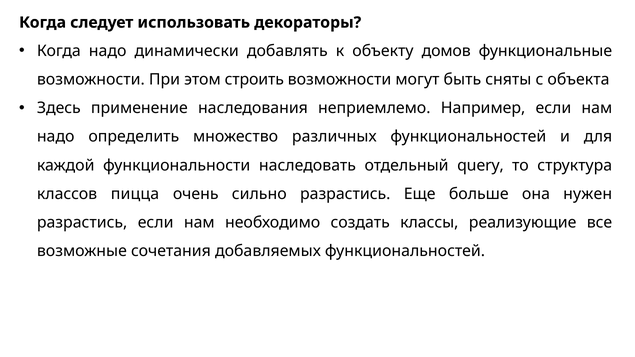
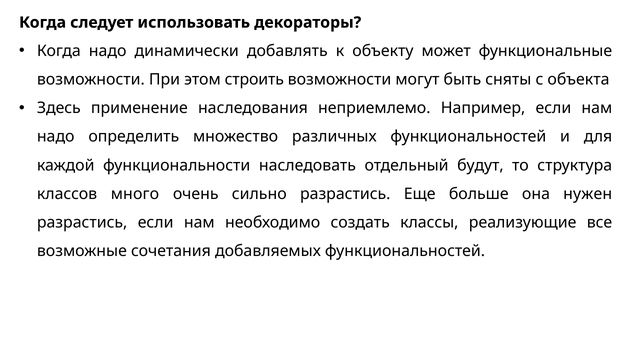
домов: домов -> может (446, 51)
query: query -> будут (480, 165)
пицца: пицца -> много (135, 194)
